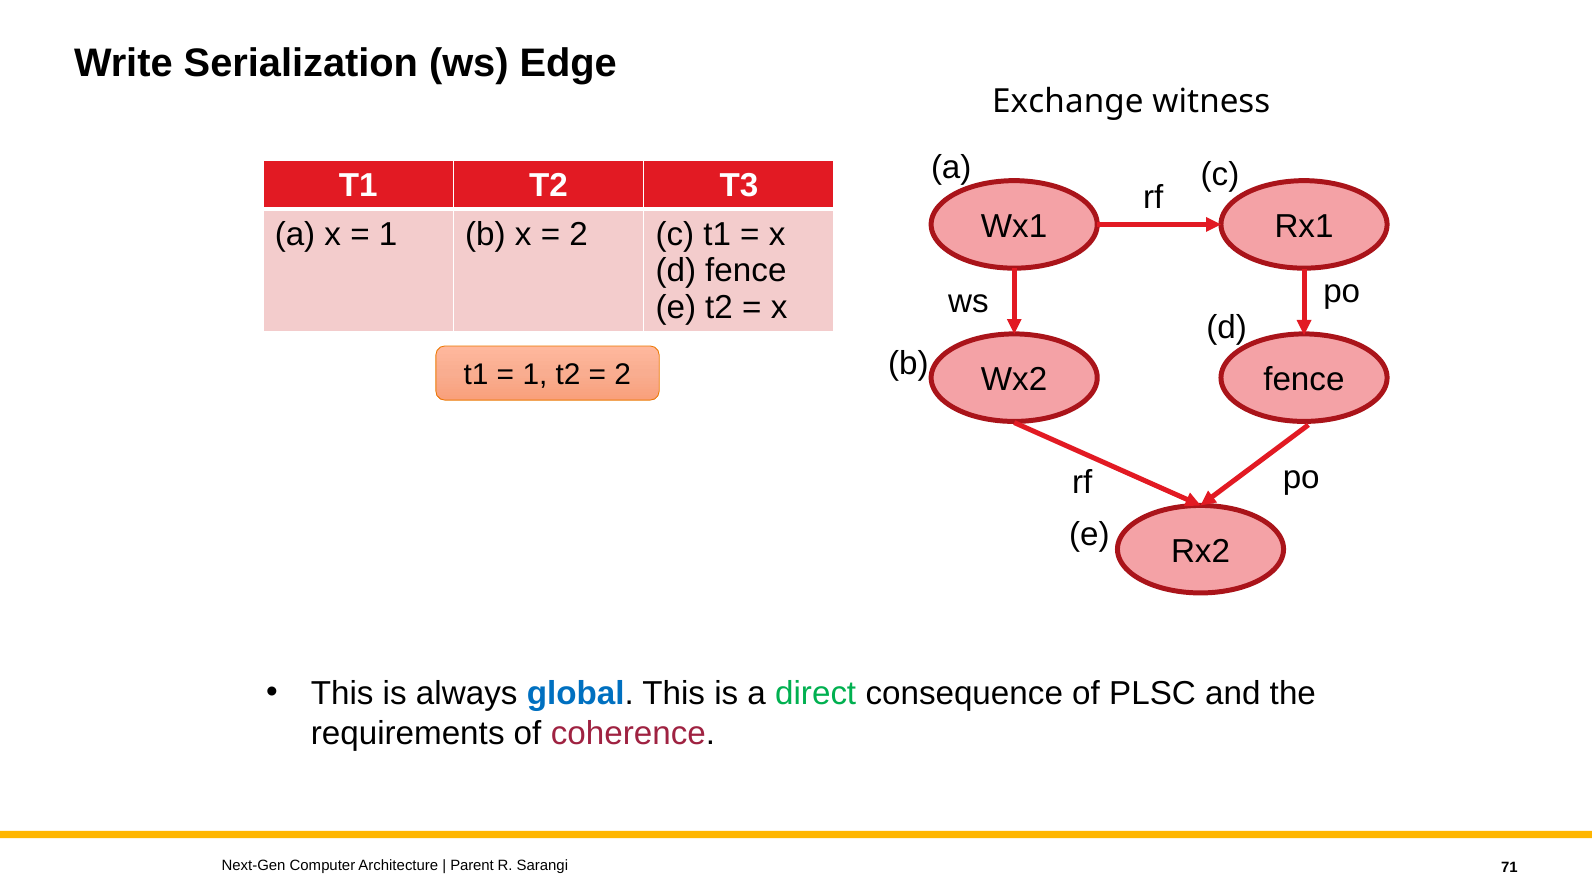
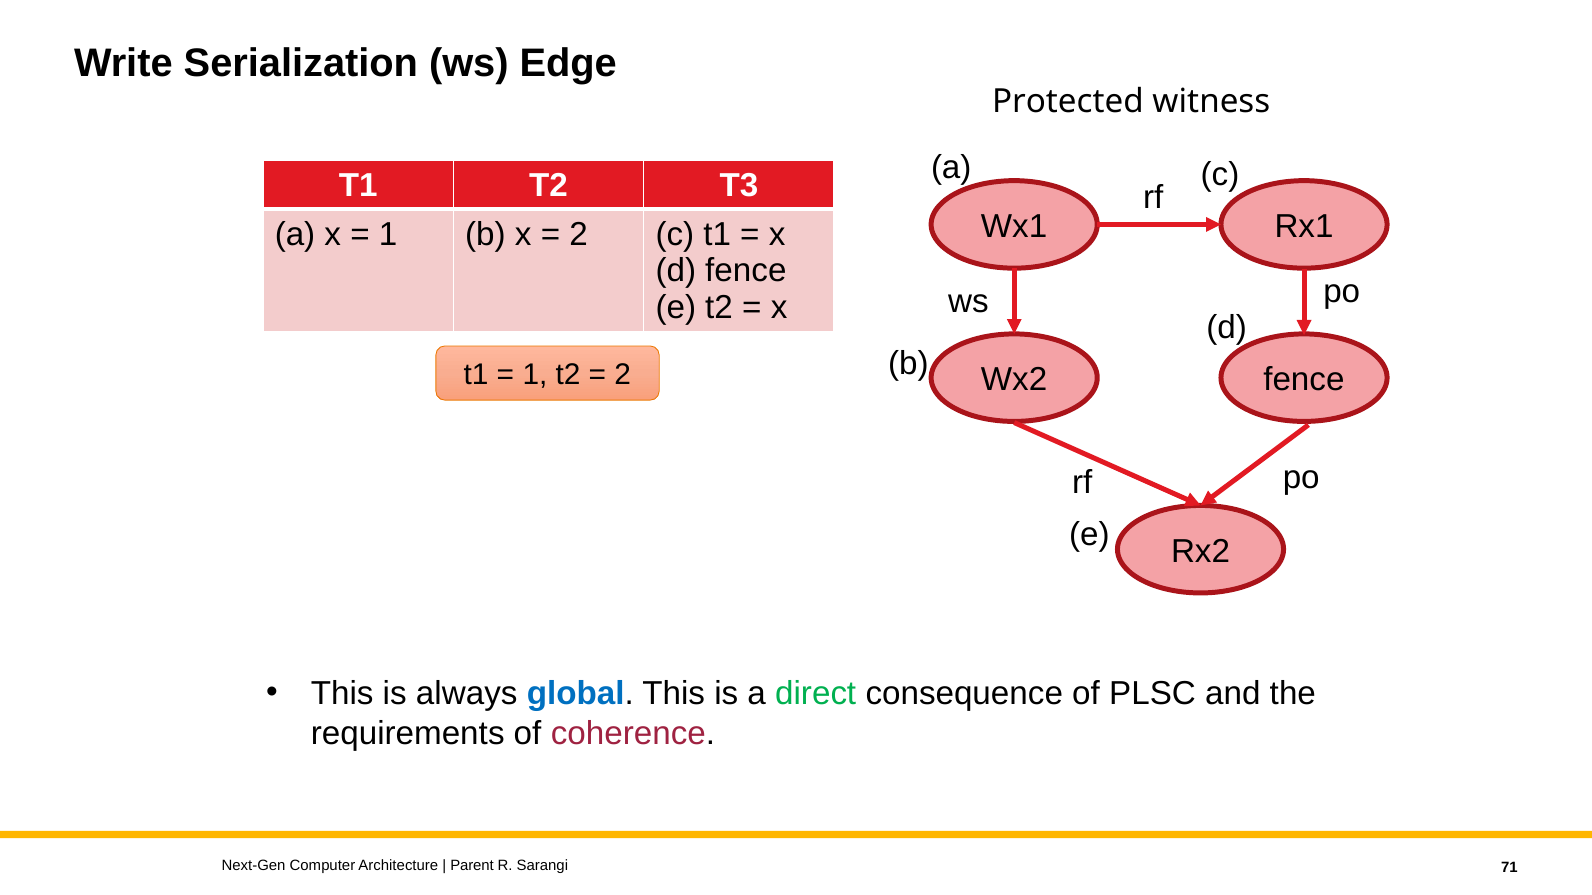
Exchange: Exchange -> Protected (1068, 101)
